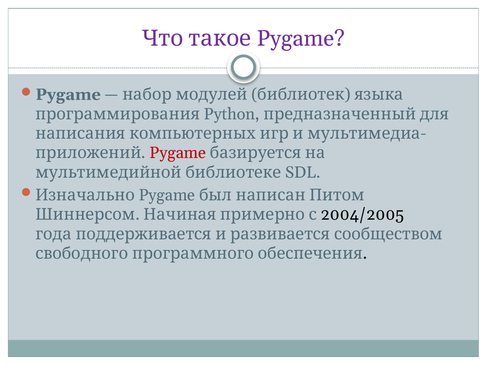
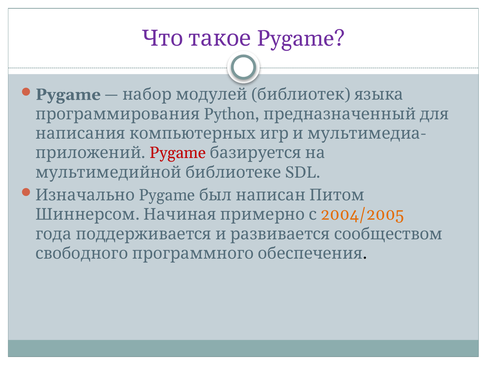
2004/2005 colour: black -> orange (362, 215)
